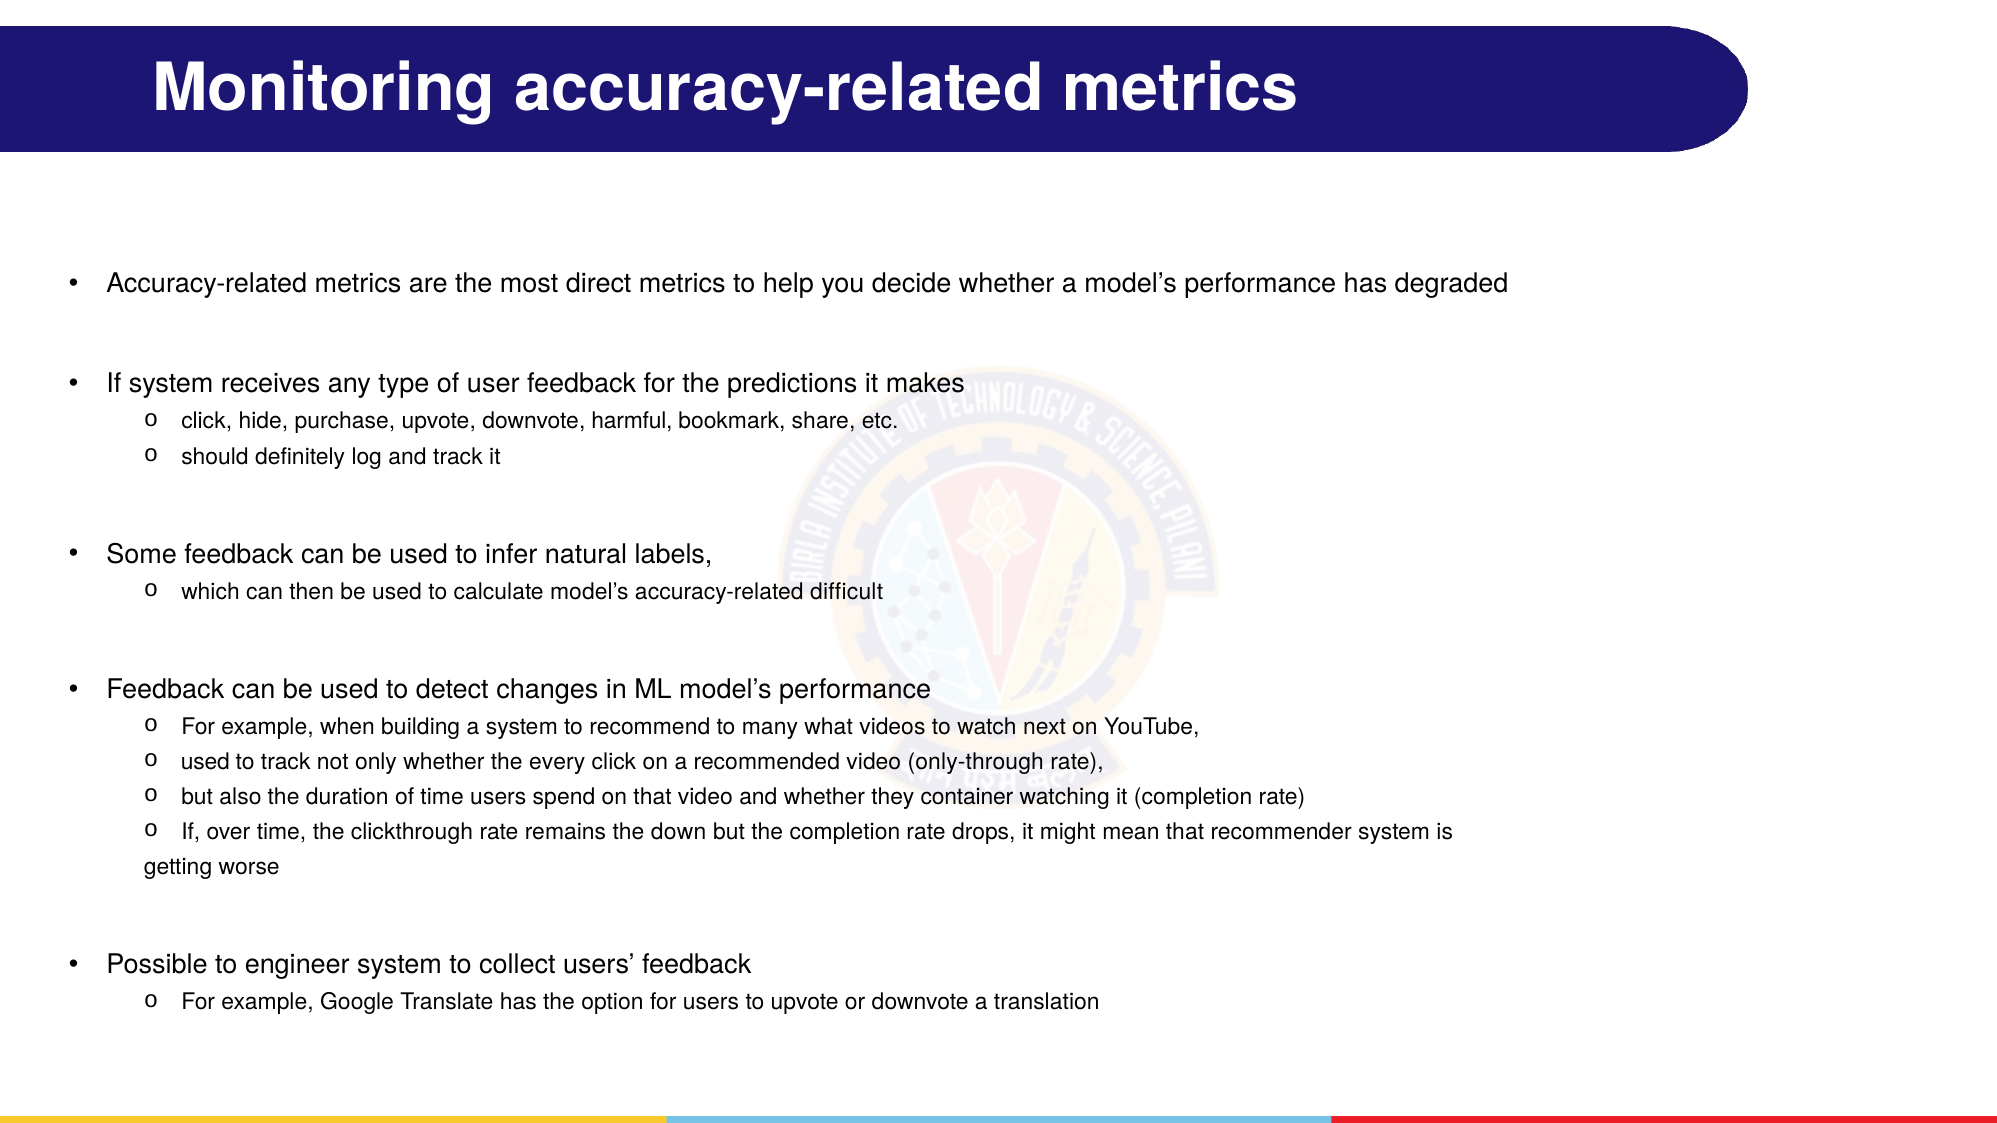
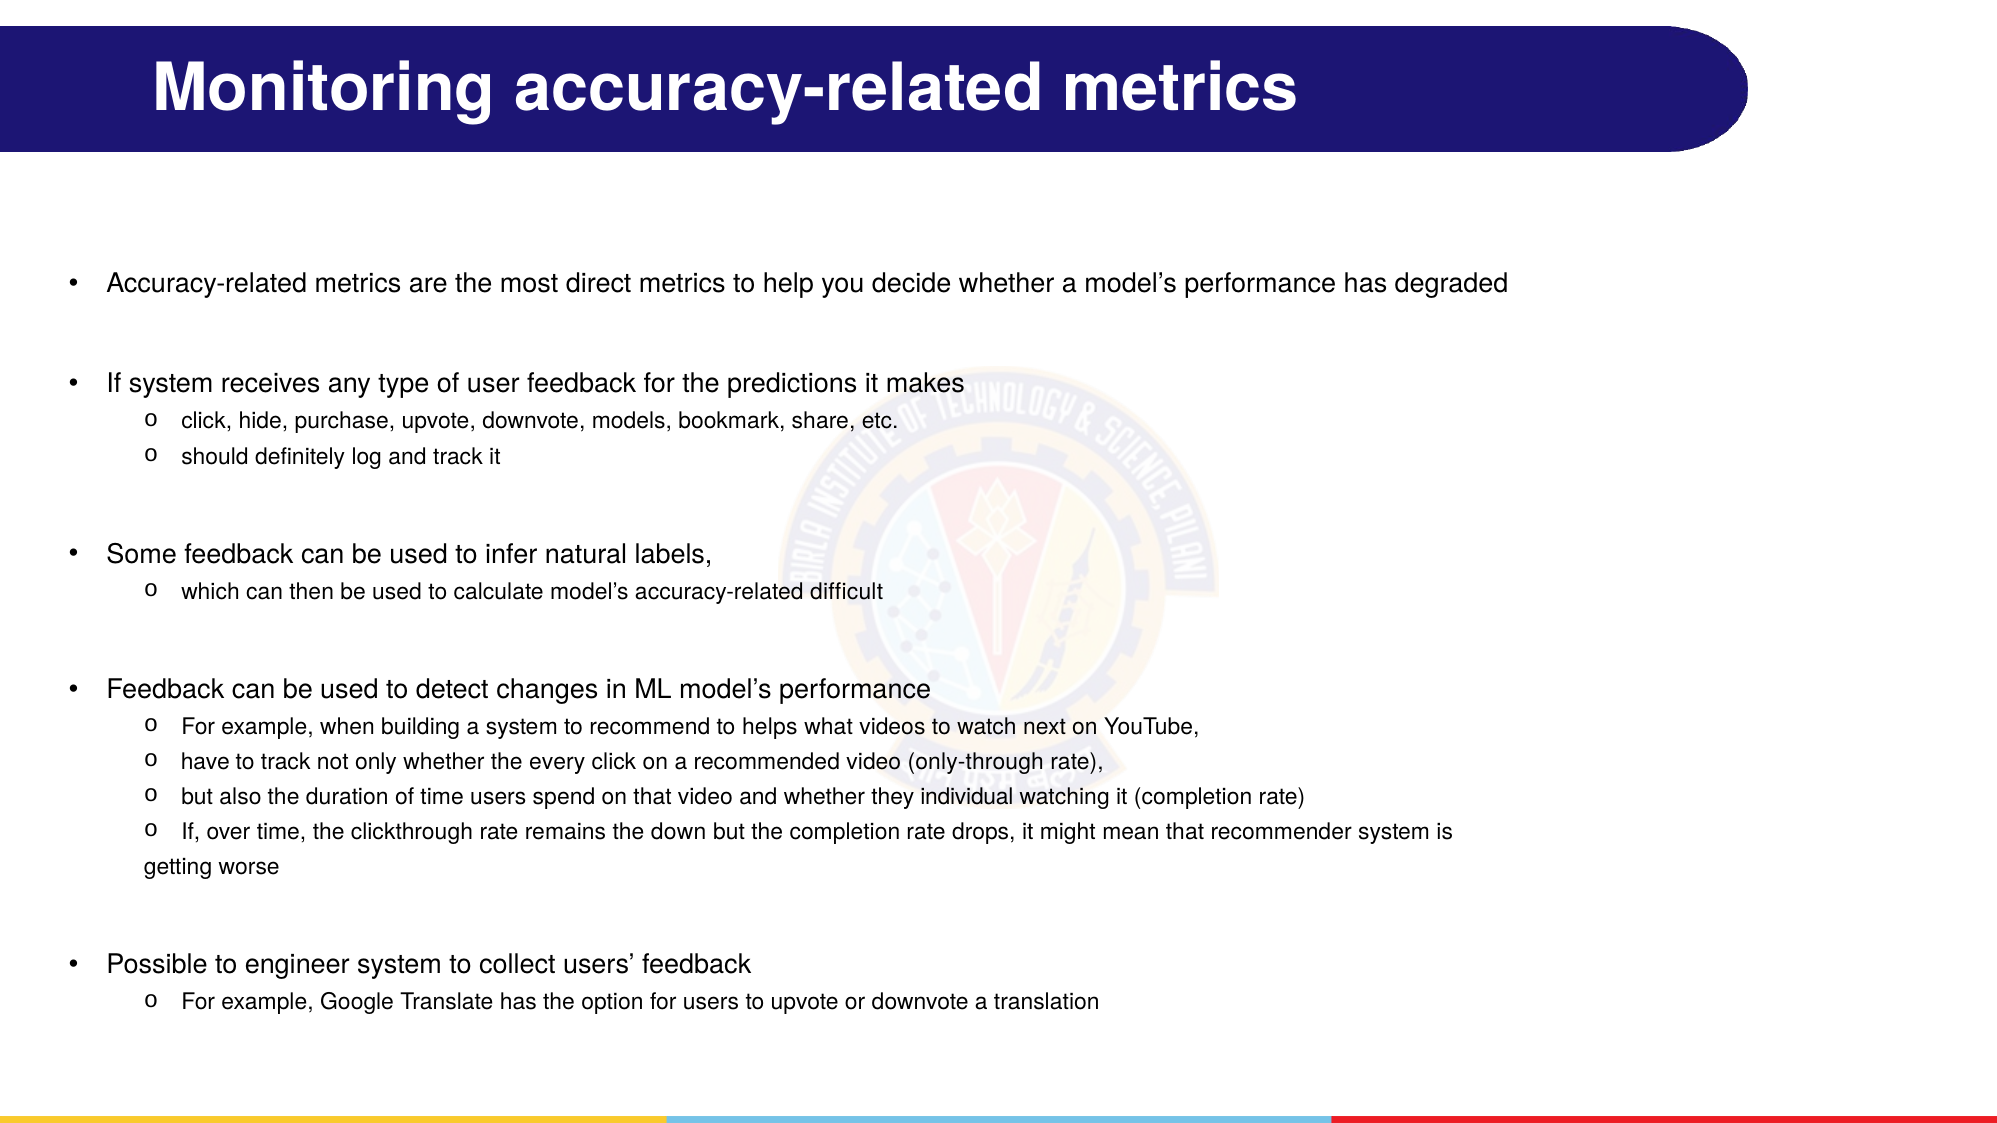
harmful: harmful -> models (632, 422)
many: many -> helps (770, 727)
used: used -> have (205, 762)
container: container -> individual (967, 797)
